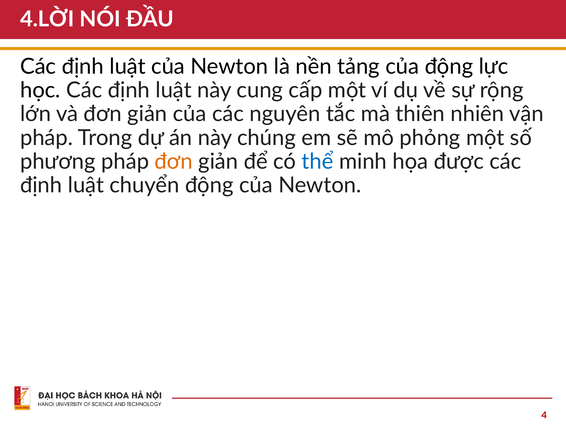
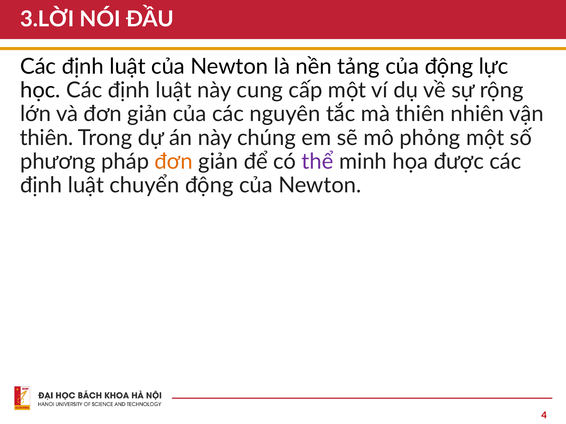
4.LỜI: 4.LỜI -> 3.LỜI (47, 19)
pháp: pháp -> thiên (47, 138)
thể colour: blue -> purple (318, 162)
